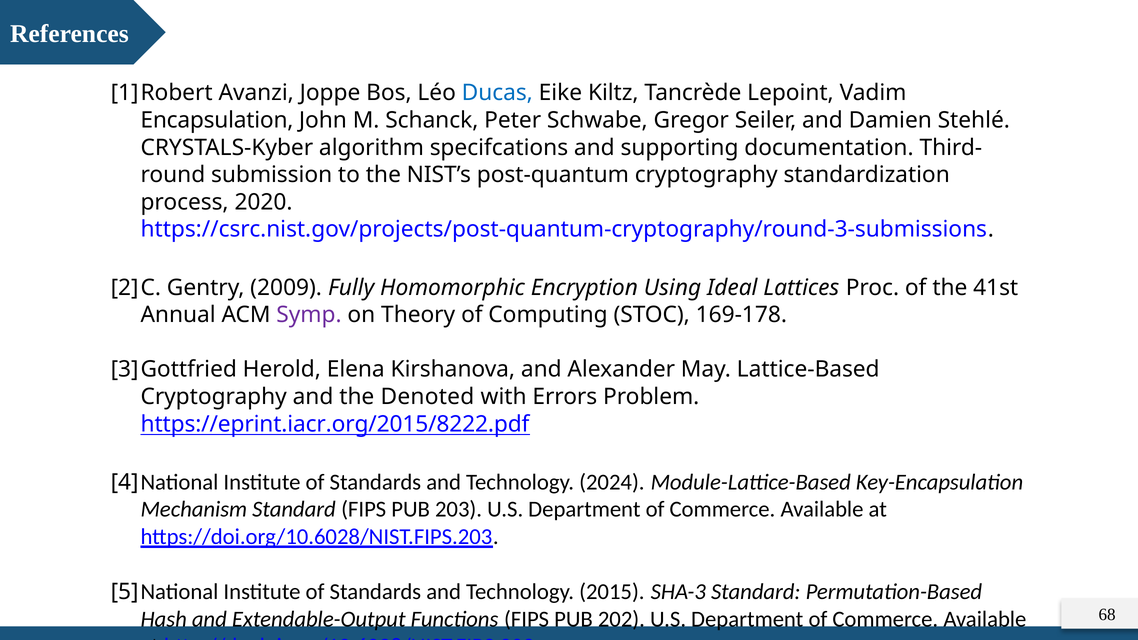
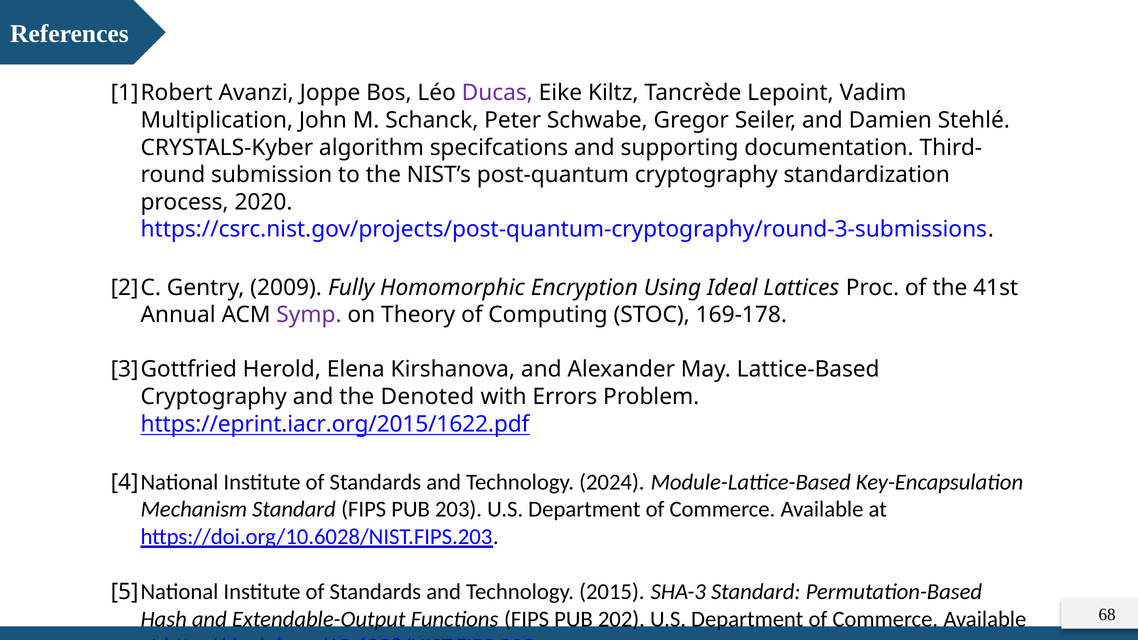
Ducas colour: blue -> purple (497, 93)
Encapsulation: Encapsulation -> Multiplication (217, 120)
https://eprint.iacr.org/2015/8222.pdf: https://eprint.iacr.org/2015/8222.pdf -> https://eprint.iacr.org/2015/1622.pdf (335, 424)
